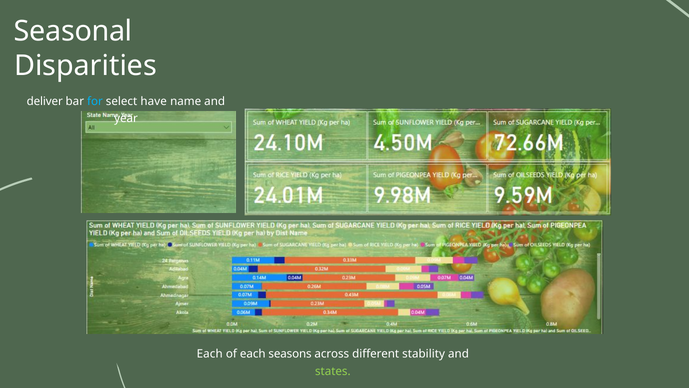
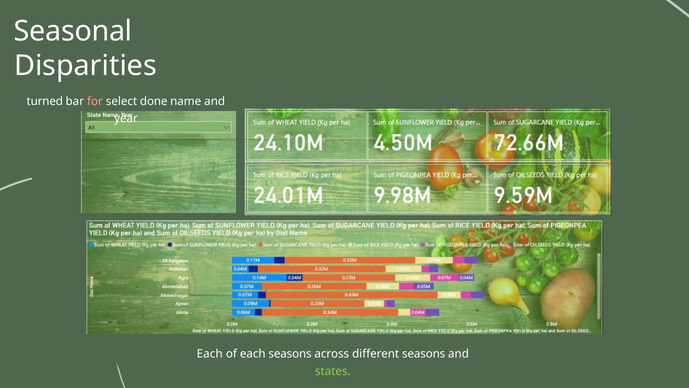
deliver: deliver -> turned (45, 101)
for colour: light blue -> pink (95, 101)
have: have -> done (154, 101)
different stability: stability -> seasons (424, 354)
